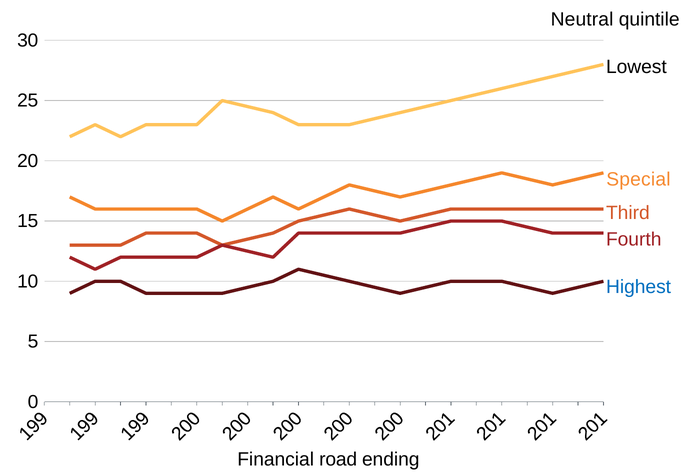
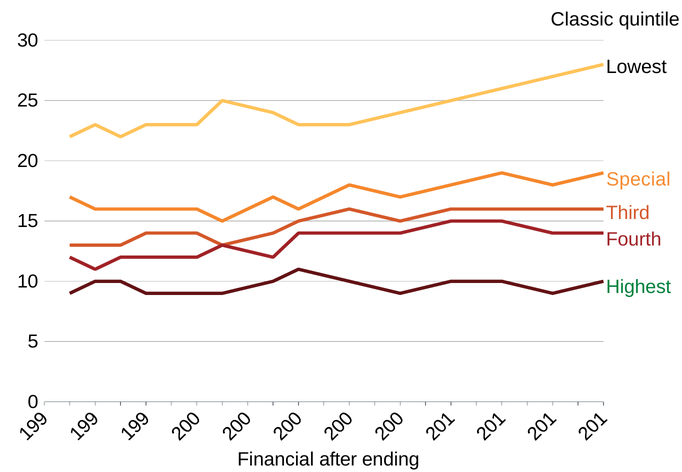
Neutral: Neutral -> Classic (582, 19)
Highest colour: blue -> green (639, 287)
road: road -> after (338, 460)
